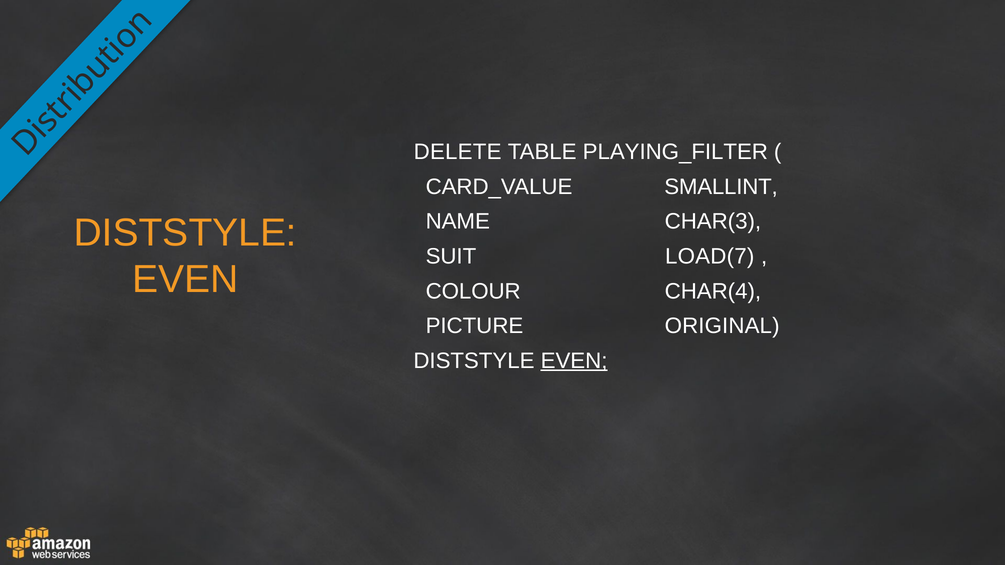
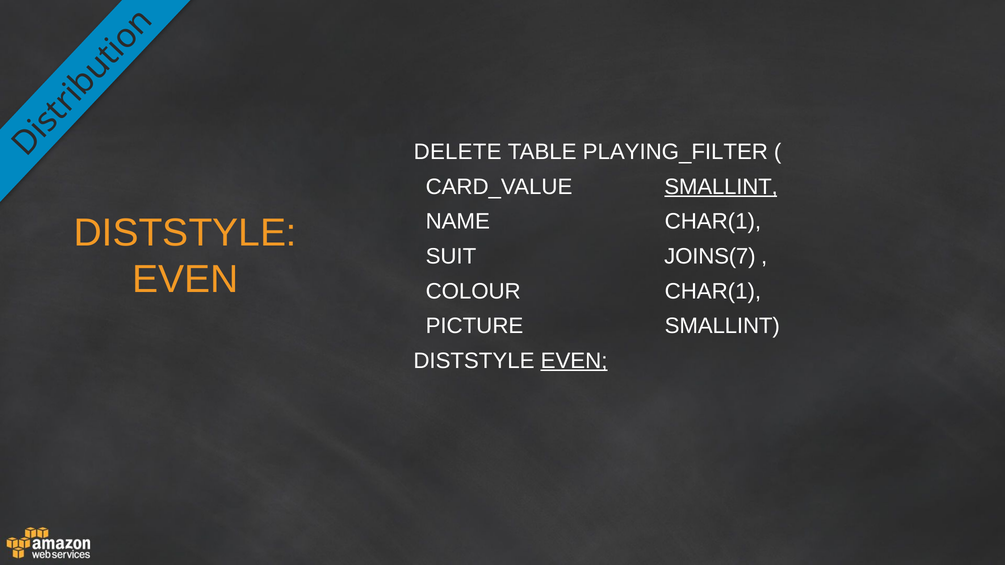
SMALLINT underline: none -> present (721, 187)
NAME CHAR(3: CHAR(3 -> CHAR(1 (713, 222)
LOAD(7: LOAD(7 -> JOINS(7 (710, 257)
COLOUR CHAR(4: CHAR(4 -> CHAR(1 (713, 291)
PICTURE ORIGINAL: ORIGINAL -> SMALLINT (722, 326)
